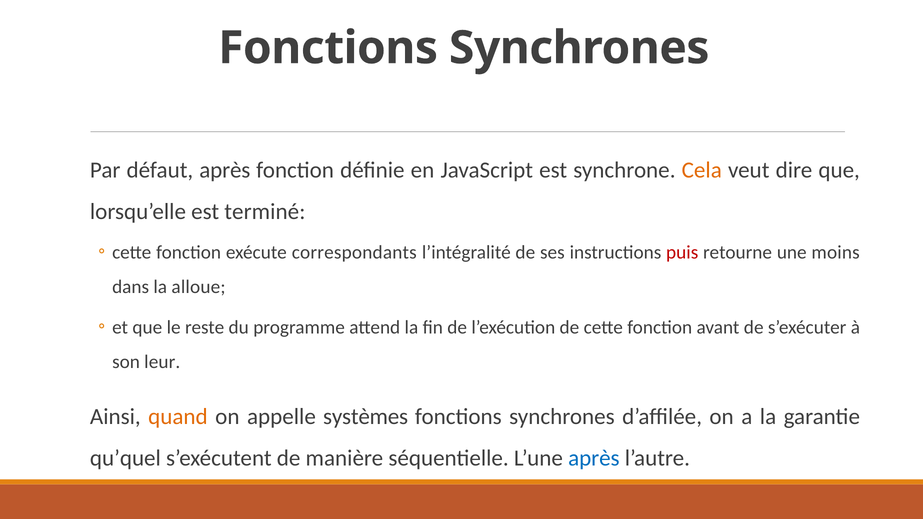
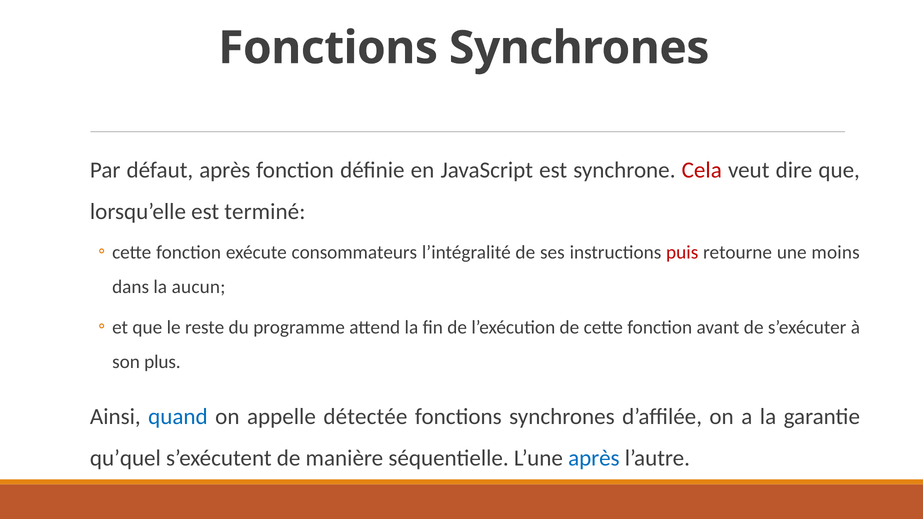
Cela colour: orange -> red (702, 170)
correspondants: correspondants -> consommateurs (354, 252)
alloue: alloue -> aucun (199, 287)
leur: leur -> plus (162, 362)
quand colour: orange -> blue (178, 417)
systèmes: systèmes -> détectée (365, 417)
